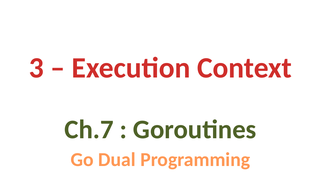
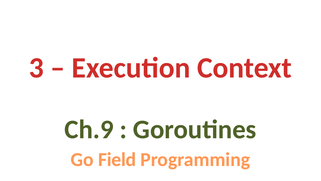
Ch.7: Ch.7 -> Ch.9 (89, 129)
Dual: Dual -> Field (117, 159)
